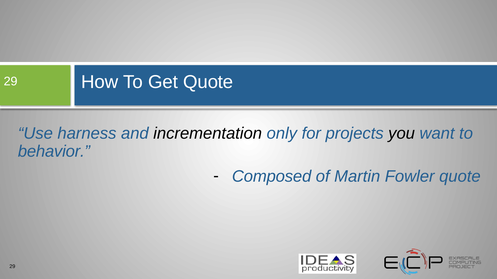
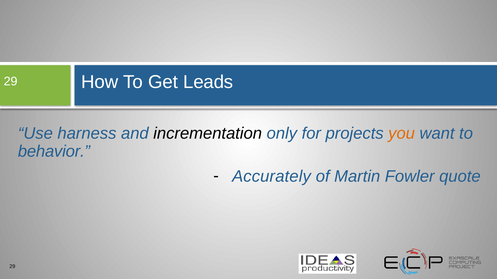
Get Quote: Quote -> Leads (208, 82)
you colour: black -> orange (402, 134)
Composed: Composed -> Accurately (272, 177)
